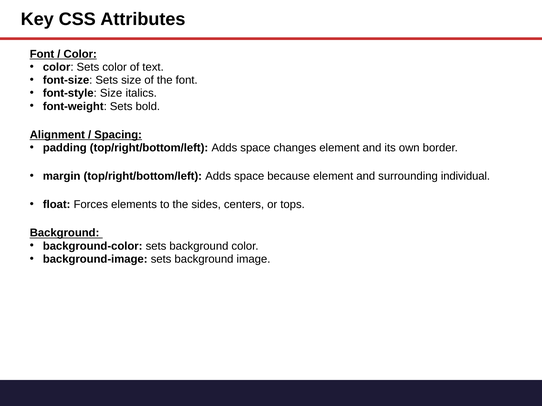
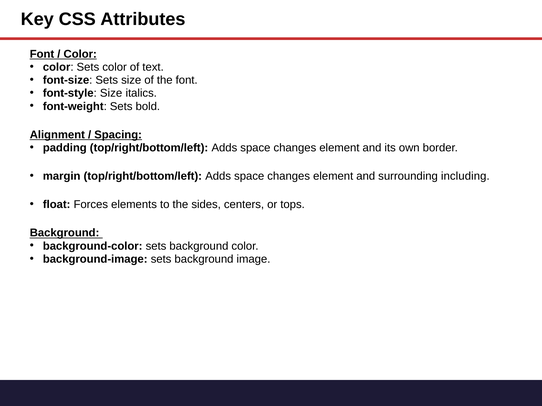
because: because -> changes (289, 176)
individual: individual -> including (465, 176)
